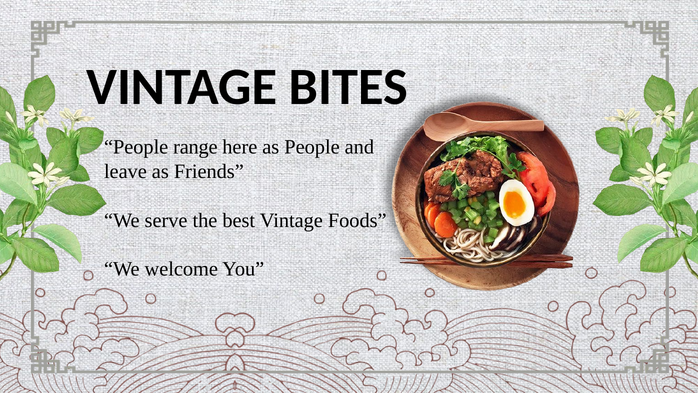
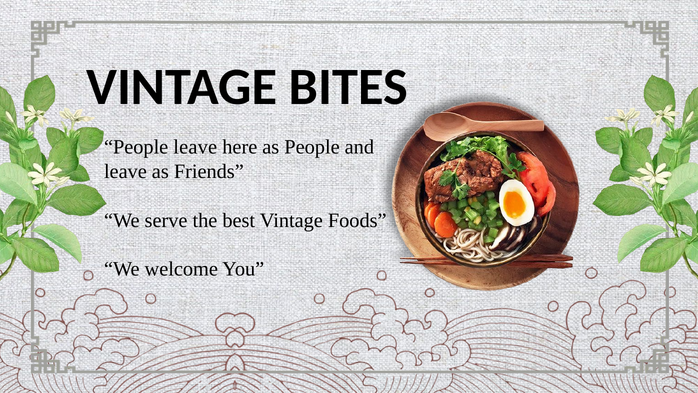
People range: range -> leave (195, 147)
